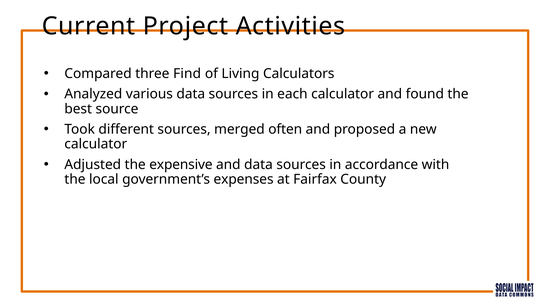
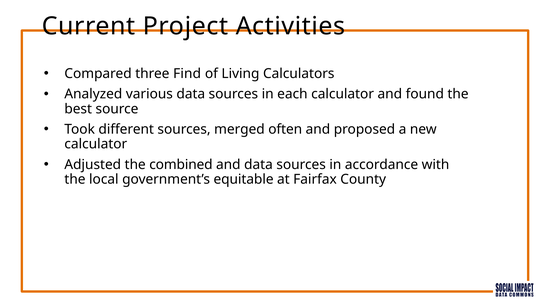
expensive: expensive -> combined (181, 164)
expenses: expenses -> equitable (244, 179)
